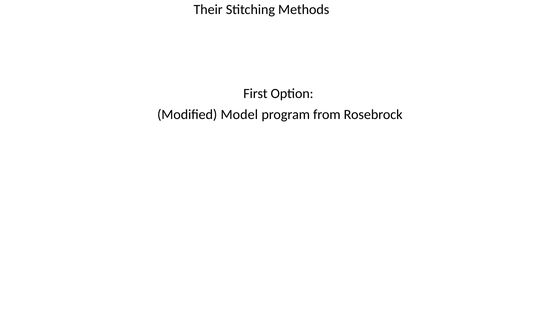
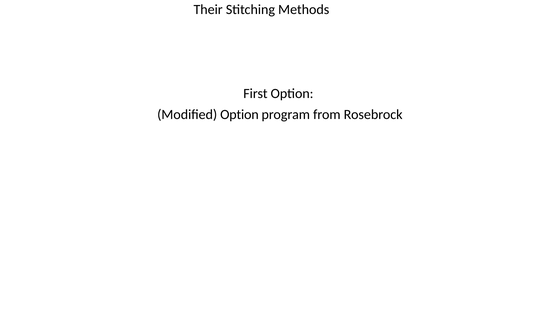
Modified Model: Model -> Option (239, 114)
